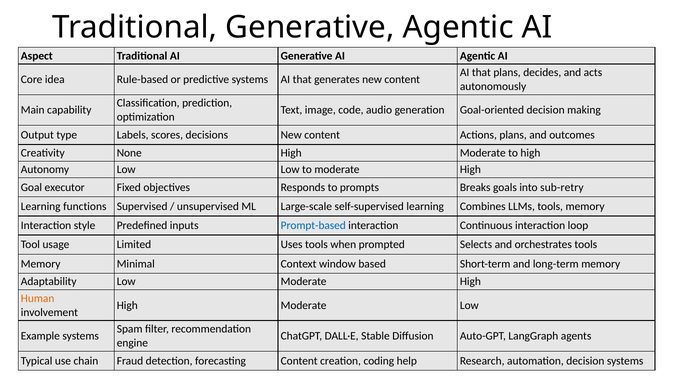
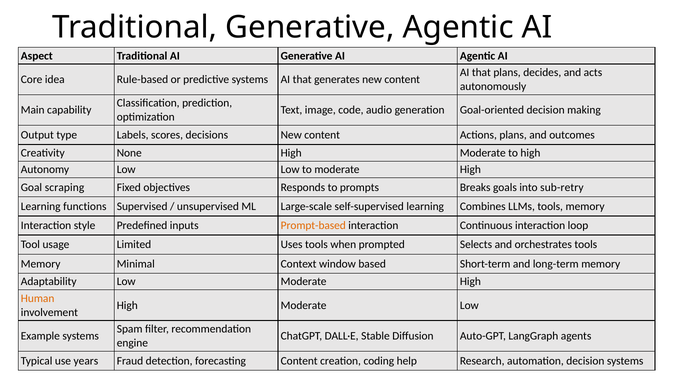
executor: executor -> scraping (65, 187)
Prompt-based colour: blue -> orange (313, 225)
chain: chain -> years (86, 360)
